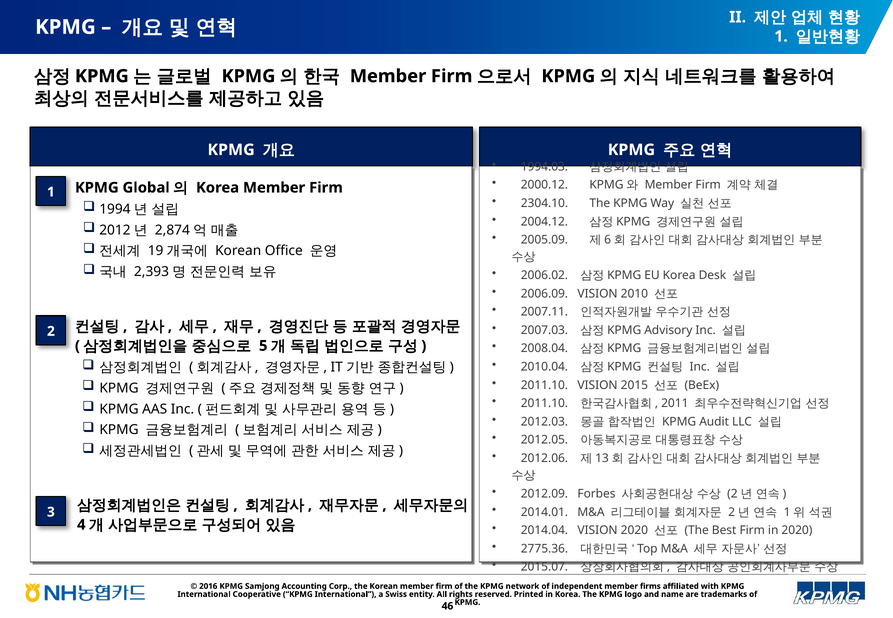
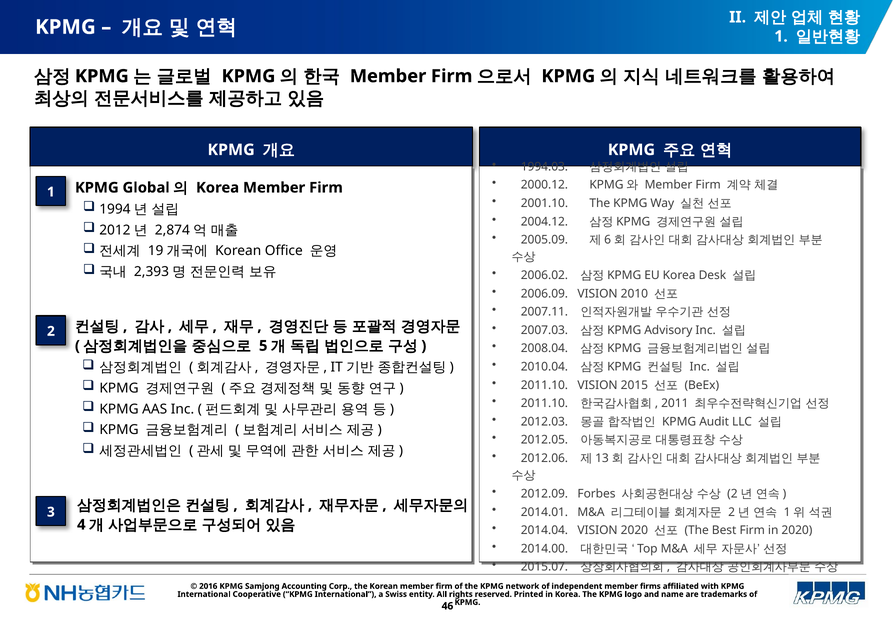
2304.10: 2304.10 -> 2001.10 (544, 203)
2775.36: 2775.36 -> 2014.00 (544, 549)
